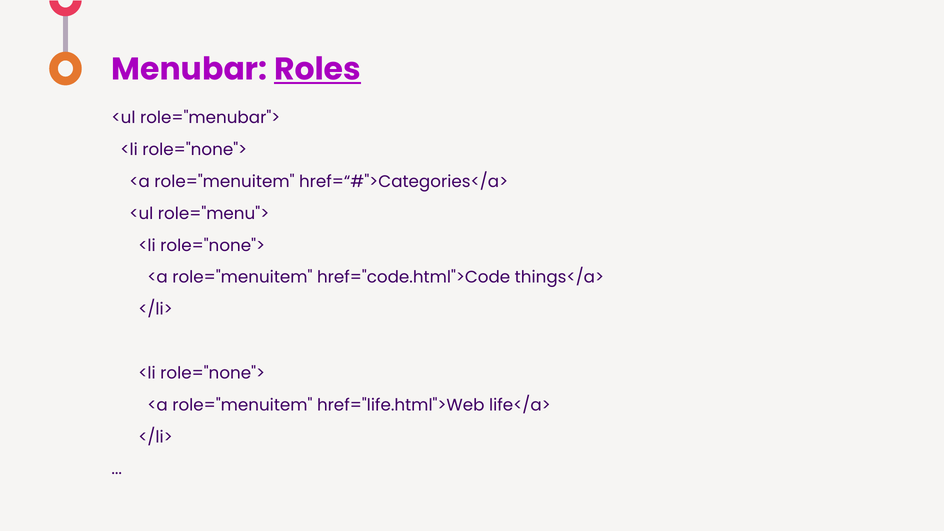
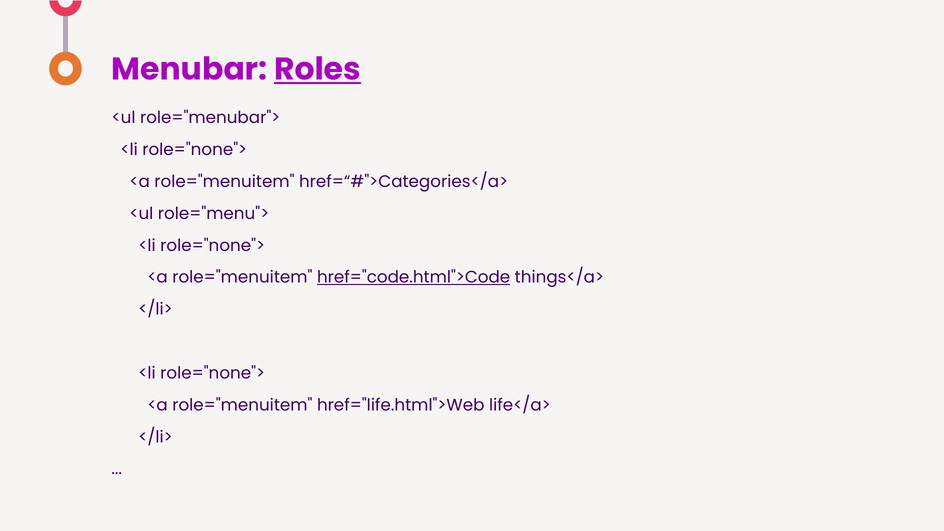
href="code.html">Code underline: none -> present (414, 277)
